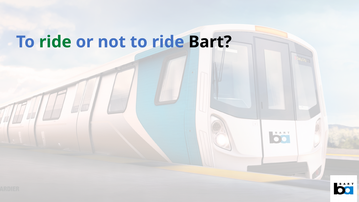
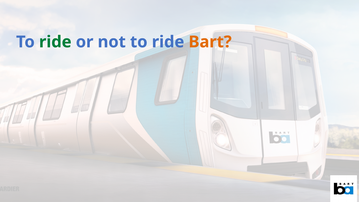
Bart colour: black -> orange (210, 42)
